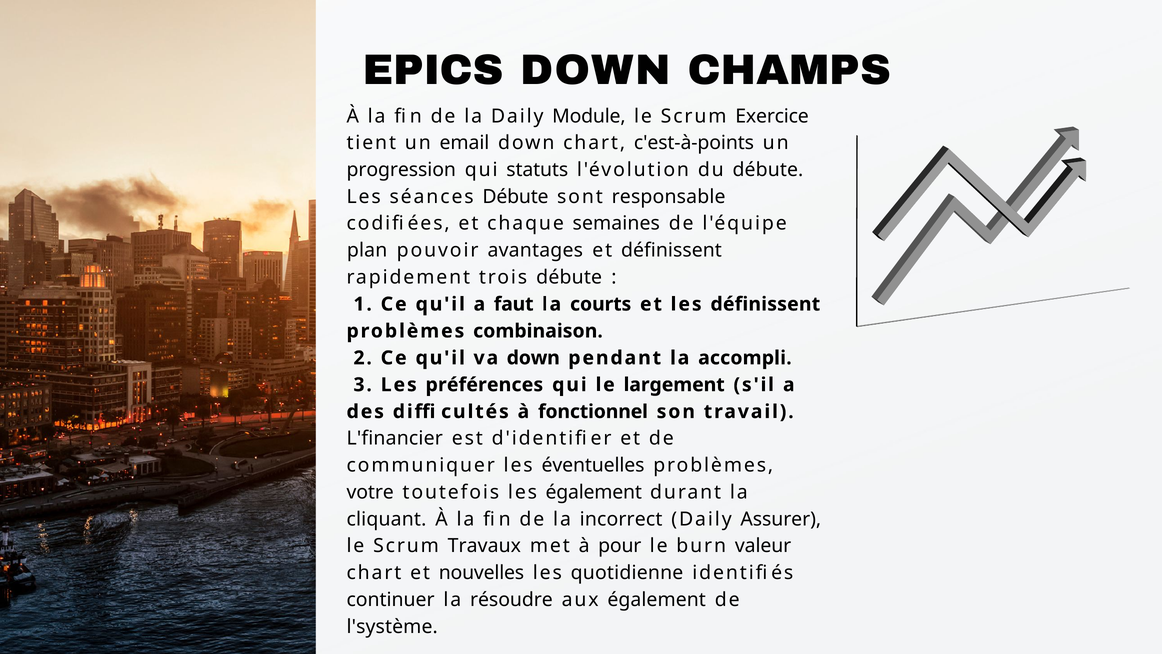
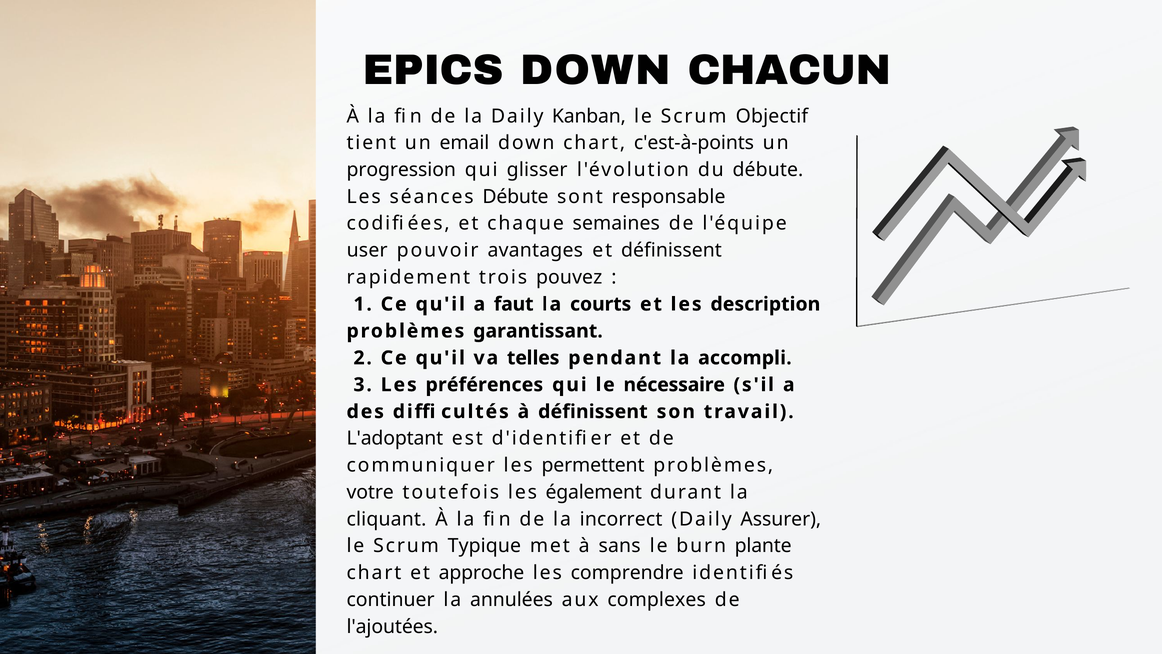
CHAMPS: CHAMPS -> CHACUN (790, 70)
Module: Module -> Kanban (589, 116)
Exercice: Exercice -> Objectif (772, 116)
statuts: statuts -> glisser (537, 170)
plan: plan -> user (367, 250)
trois débute: débute -> pouvez (569, 277)
les définissent: définissent -> description (765, 304)
combinaison: combinaison -> garantissant (538, 331)
va down: down -> telles (533, 358)
largement: largement -> nécessaire (674, 385)
à fonctionnel: fonctionnel -> définissent (593, 411)
L'financier: L'financier -> L'adoptant (395, 438)
éventuelles: éventuelles -> permettent (593, 465)
Travaux: Travaux -> Typique (484, 546)
pour: pour -> sans (620, 546)
valeur: valeur -> plante (763, 546)
nouvelles: nouvelles -> approche (481, 573)
quotidienne: quotidienne -> comprendre (627, 573)
résoudre: résoudre -> annulées (511, 599)
aux également: également -> complexes (657, 599)
l'système: l'système -> l'ajoutées (392, 626)
